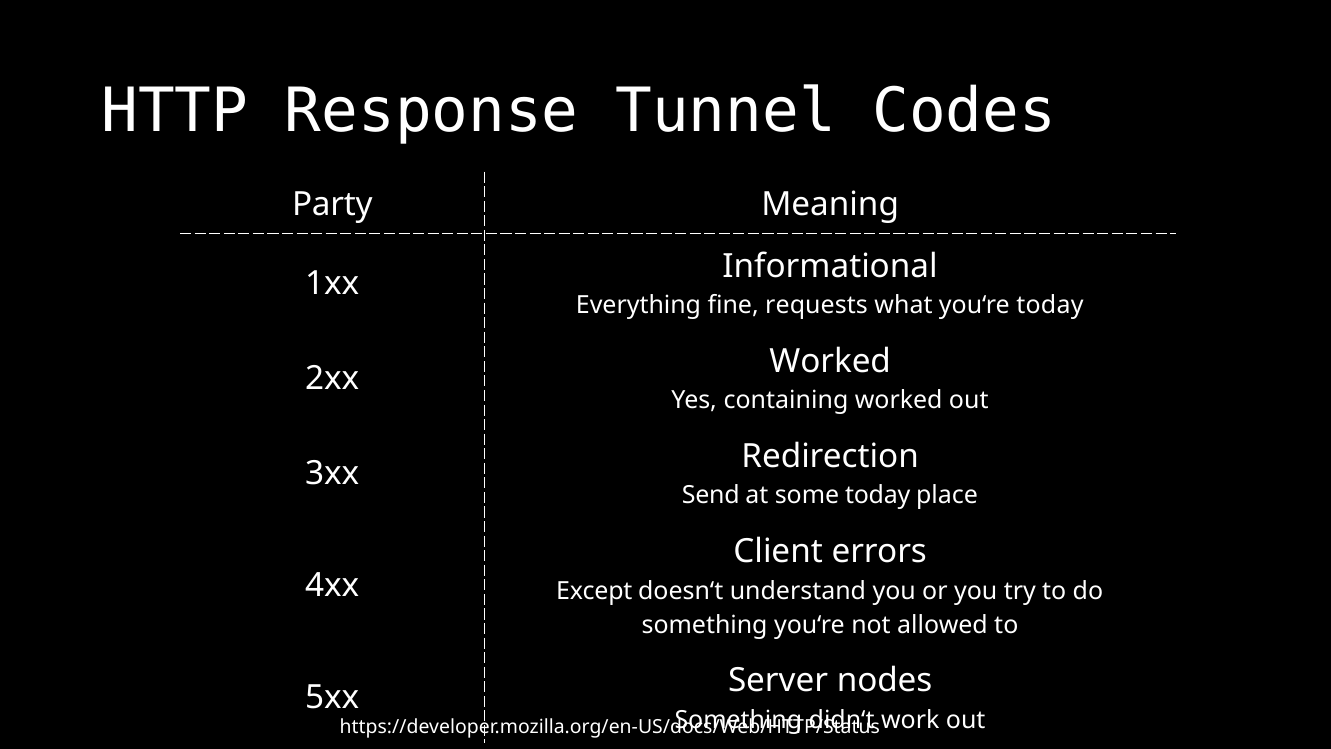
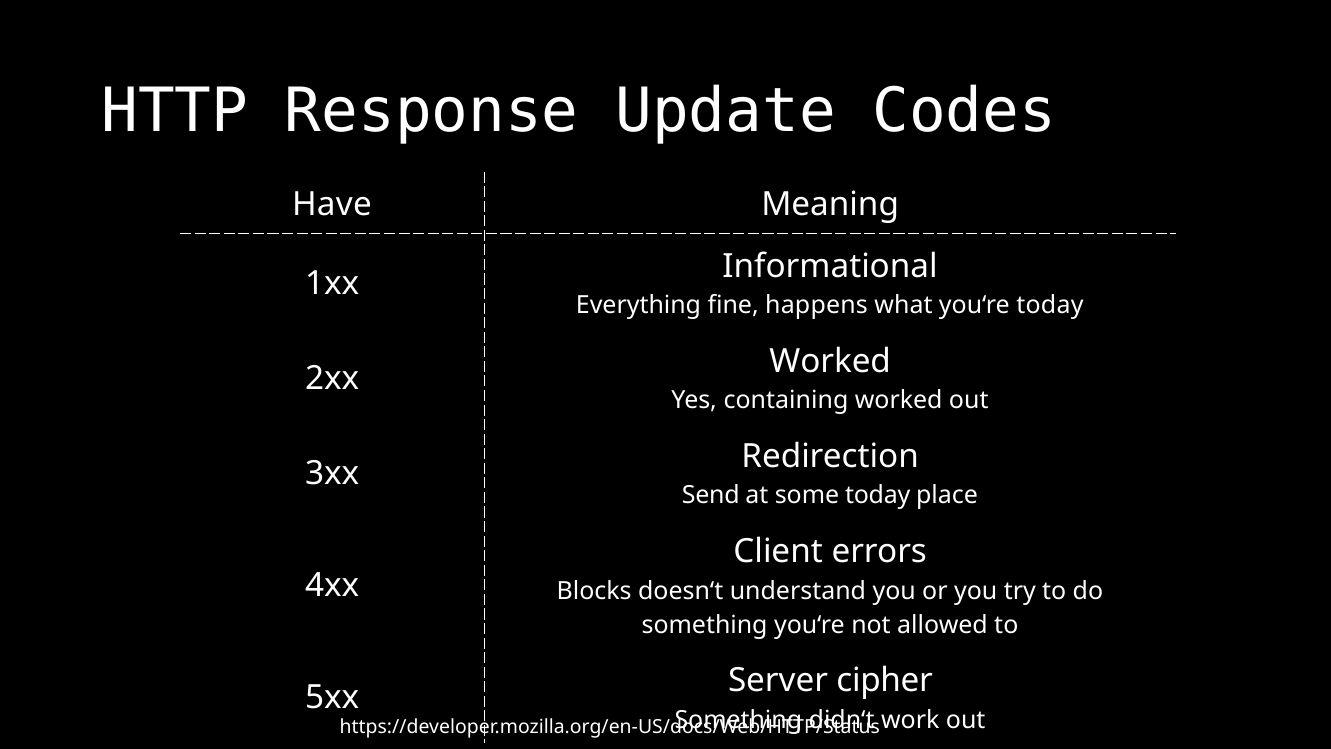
Tunnel: Tunnel -> Update (726, 112)
Party: Party -> Have (332, 204)
requests: requests -> happens (817, 305)
Except: Except -> Blocks (594, 591)
nodes: nodes -> cipher (885, 681)
